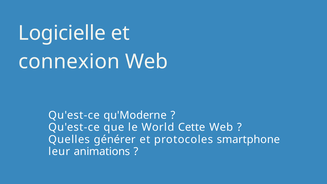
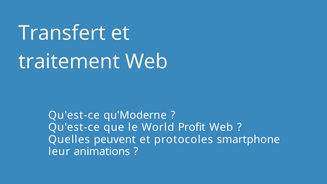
Logicielle: Logicielle -> Transfert (62, 33)
connexion: connexion -> traitement (69, 62)
Cette: Cette -> Profit (192, 127)
générer: générer -> peuvent (115, 139)
